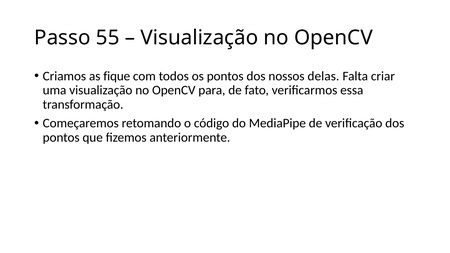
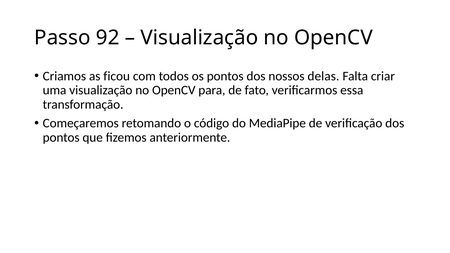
55: 55 -> 92 (108, 38)
fique: fique -> ficou (117, 76)
